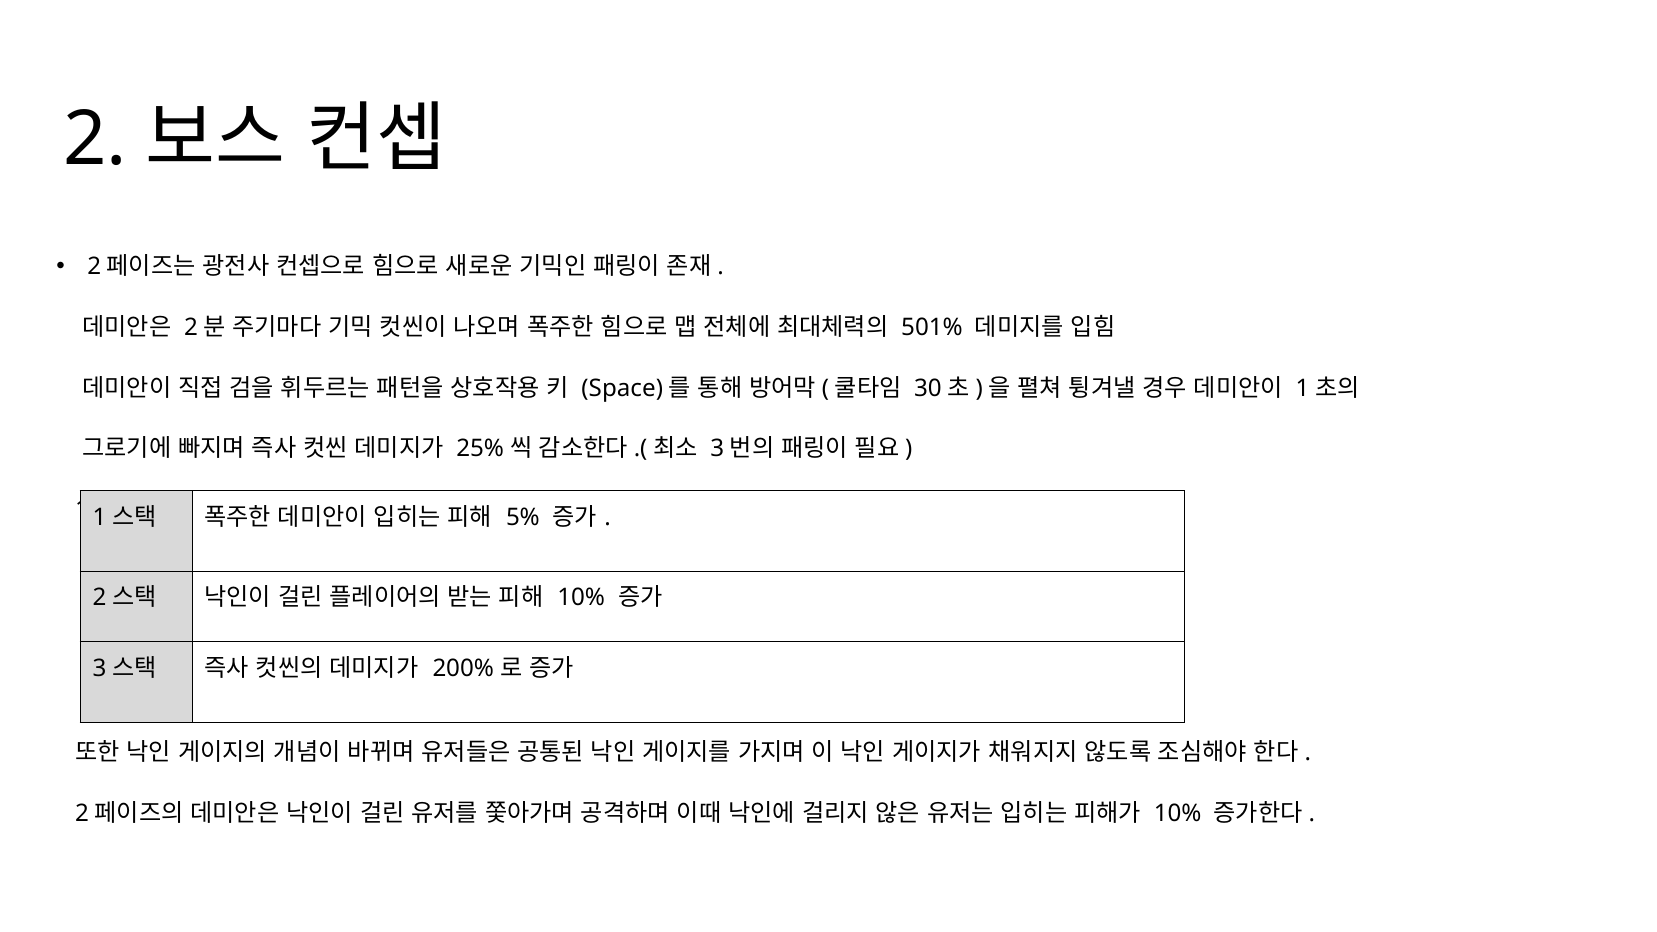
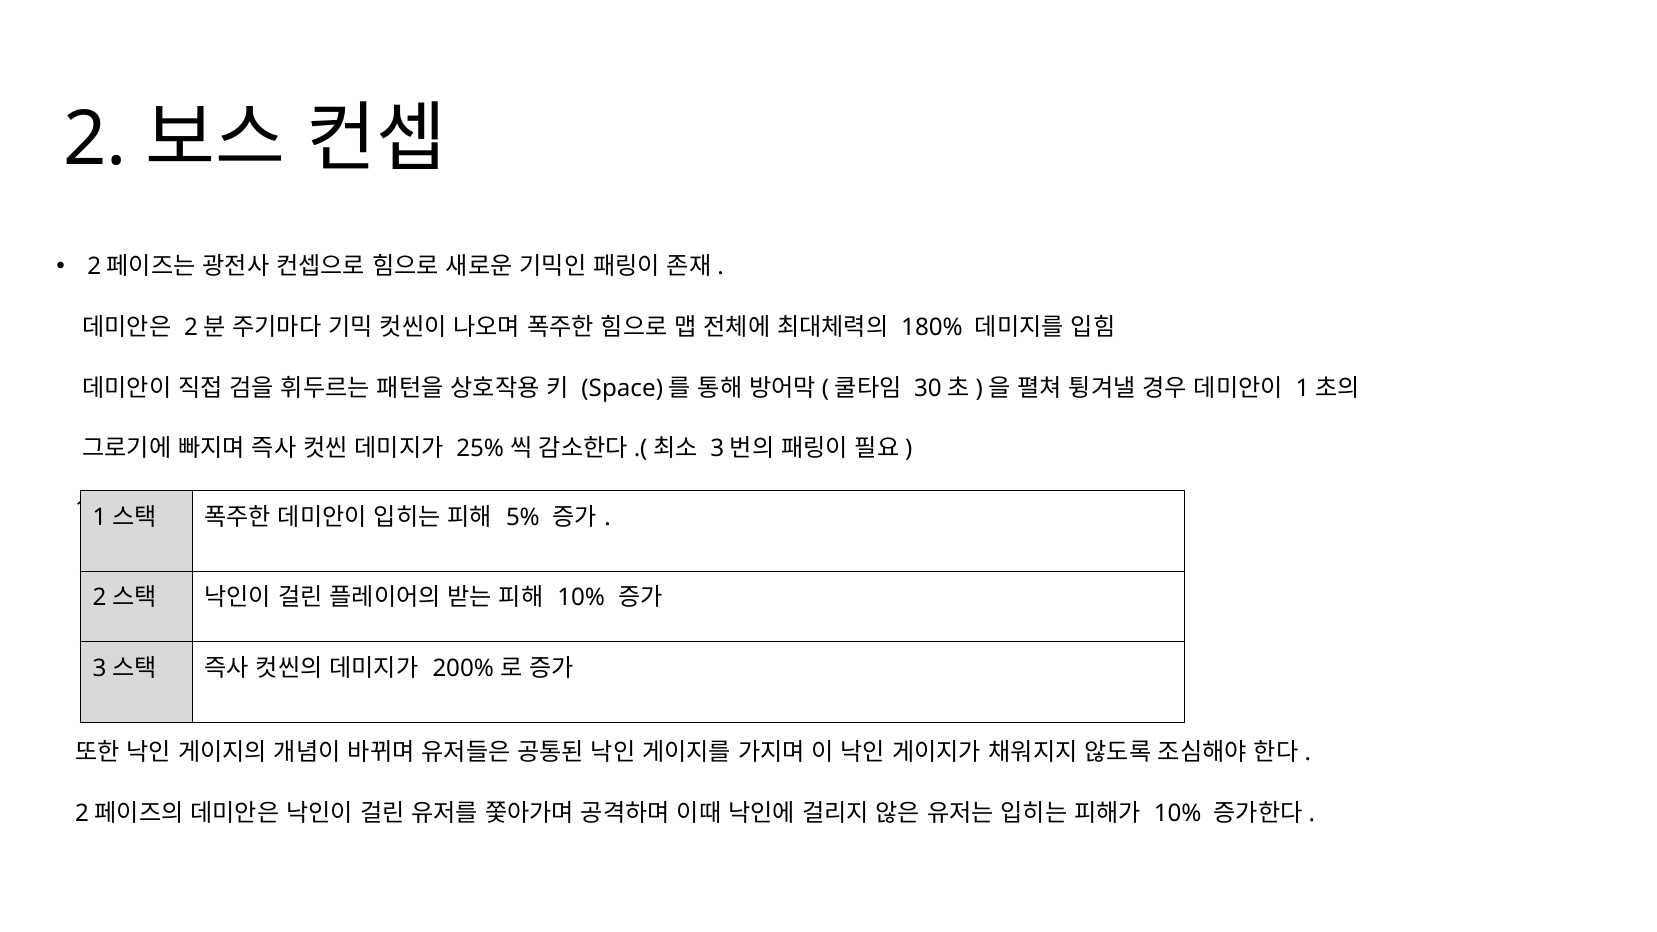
501%: 501% -> 180% (932, 327)
